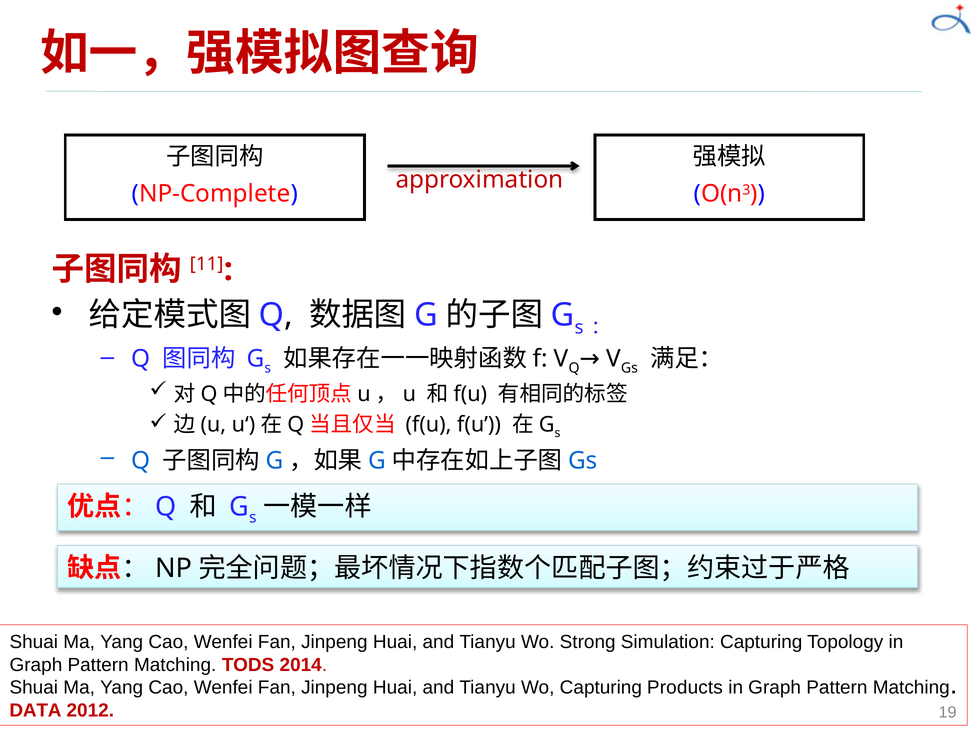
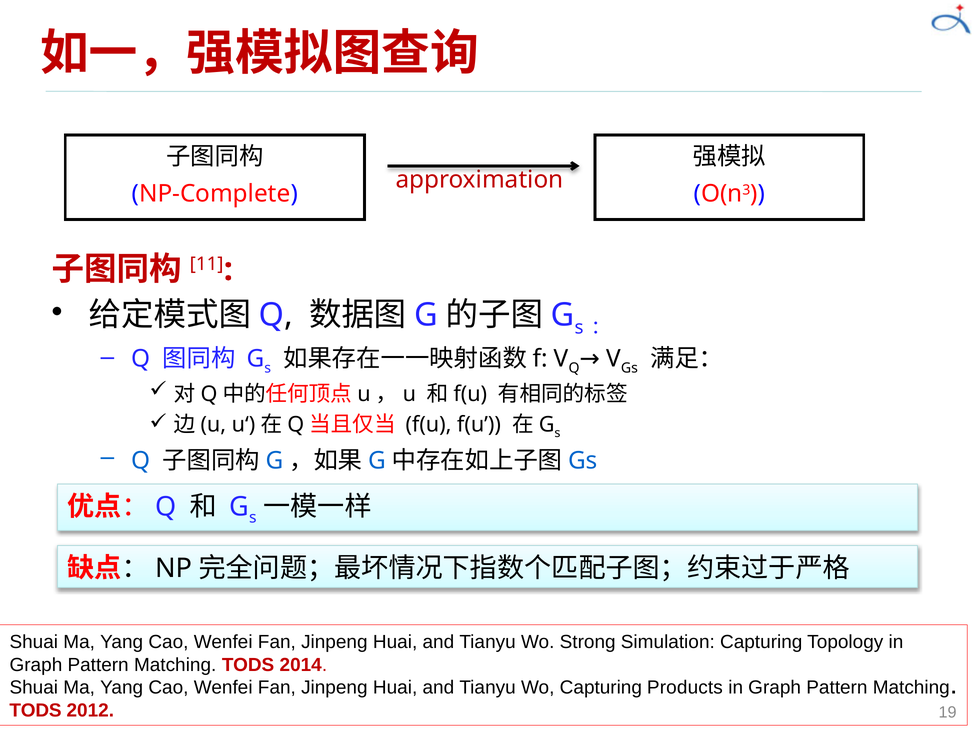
DATA: DATA -> TODS (35, 711)
